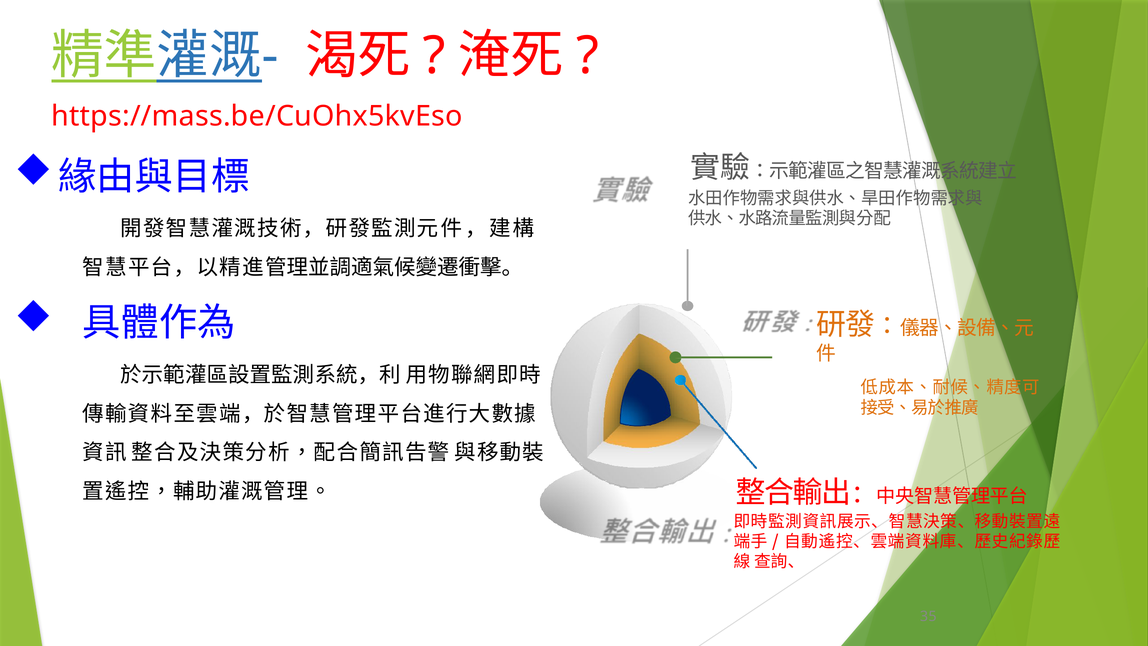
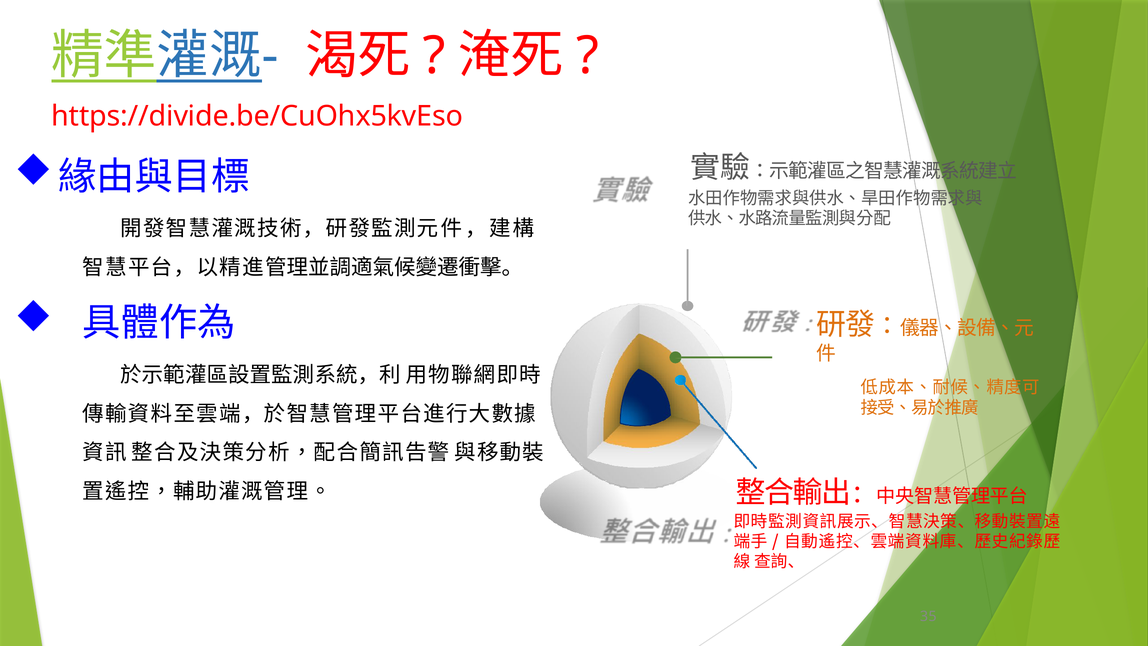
https://mass.be/CuOhx5kvEso: https://mass.be/CuOhx5kvEso -> https://divide.be/CuOhx5kvEso (257, 116)
